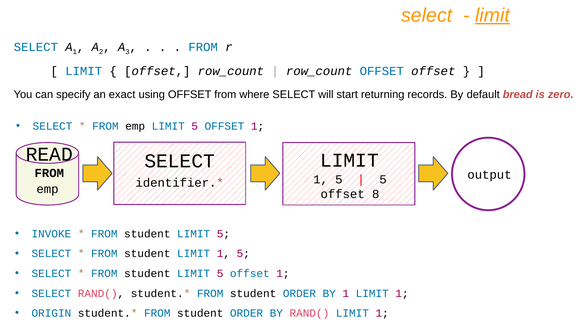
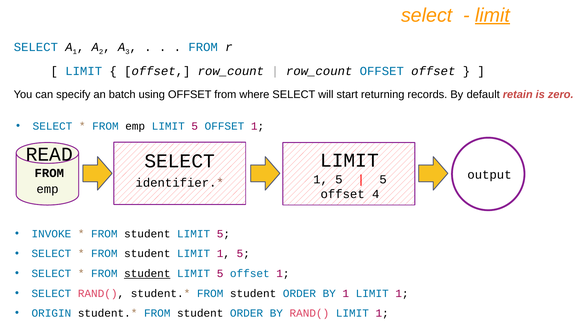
exact: exact -> batch (122, 95)
bread: bread -> retain (518, 95)
8: 8 -> 4 (376, 194)
student underline: none -> present (147, 273)
